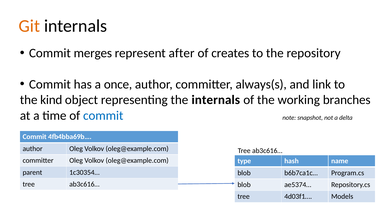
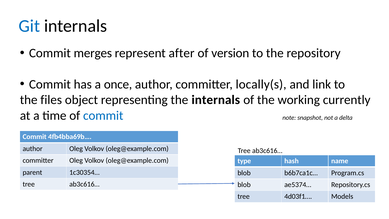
Git colour: orange -> blue (29, 26)
creates: creates -> version (230, 53)
always(s: always(s -> locally(s (261, 84)
kind: kind -> files (51, 100)
branches: branches -> currently (347, 100)
